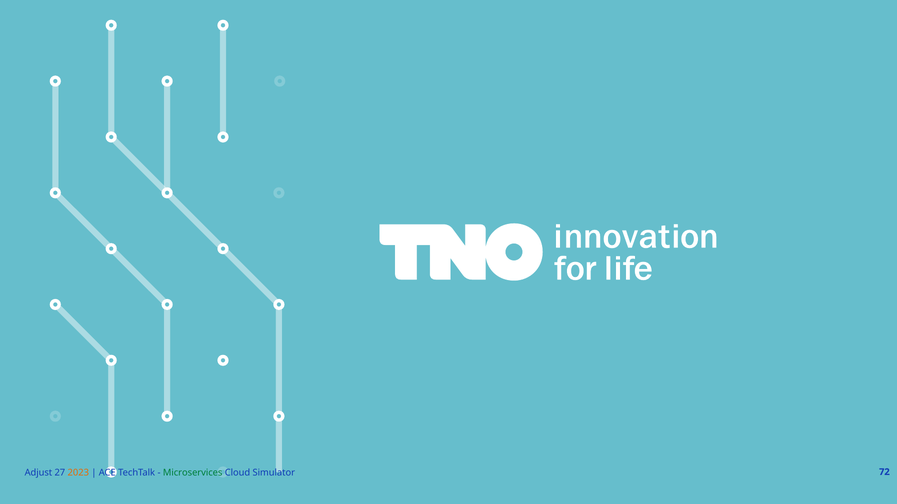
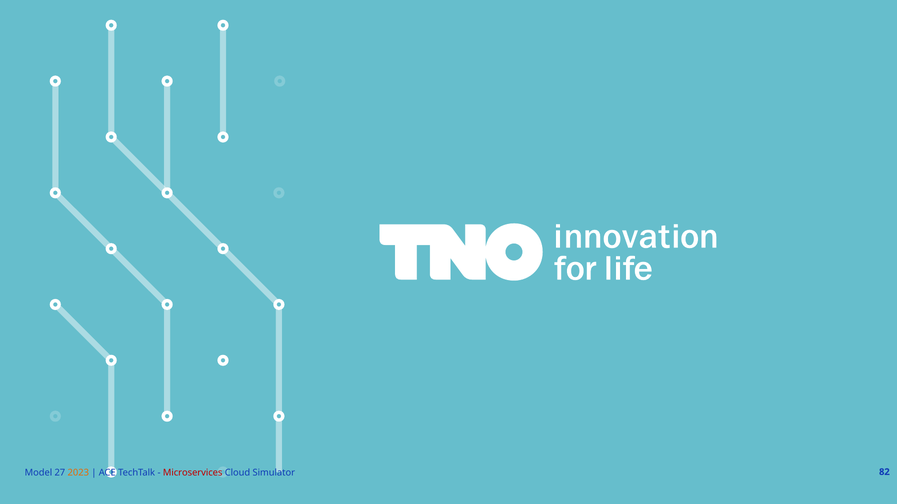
Adjust: Adjust -> Model (38, 473)
Microservices colour: green -> red (193, 473)
72: 72 -> 82 (884, 472)
